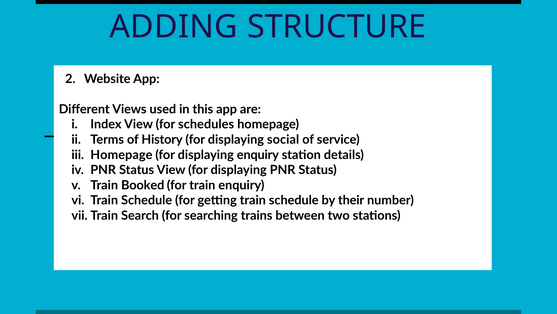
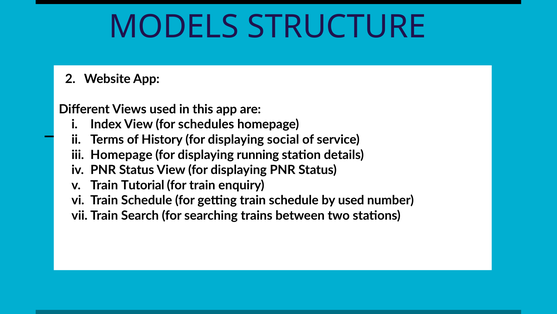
ADDING: ADDING -> MODELS (174, 27)
displaying enquiry: enquiry -> running (258, 155)
Booked: Booked -> Tutorial (143, 185)
by their: their -> used (351, 200)
